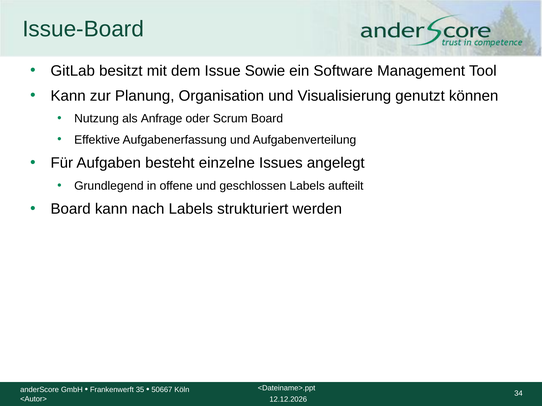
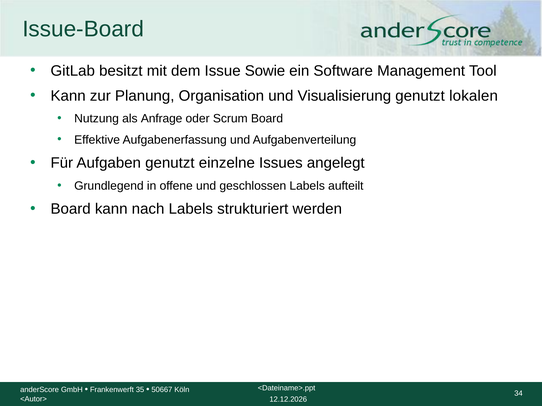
können: können -> lokalen (474, 96)
Aufgaben besteht: besteht -> genutzt (170, 163)
